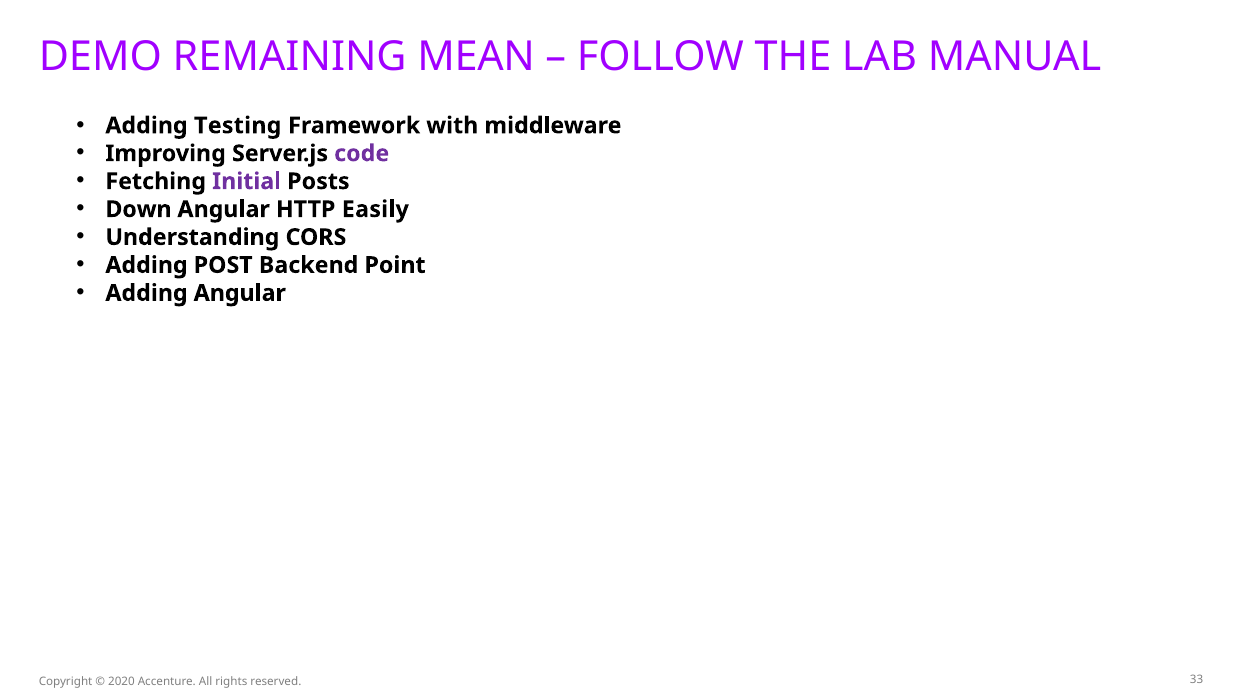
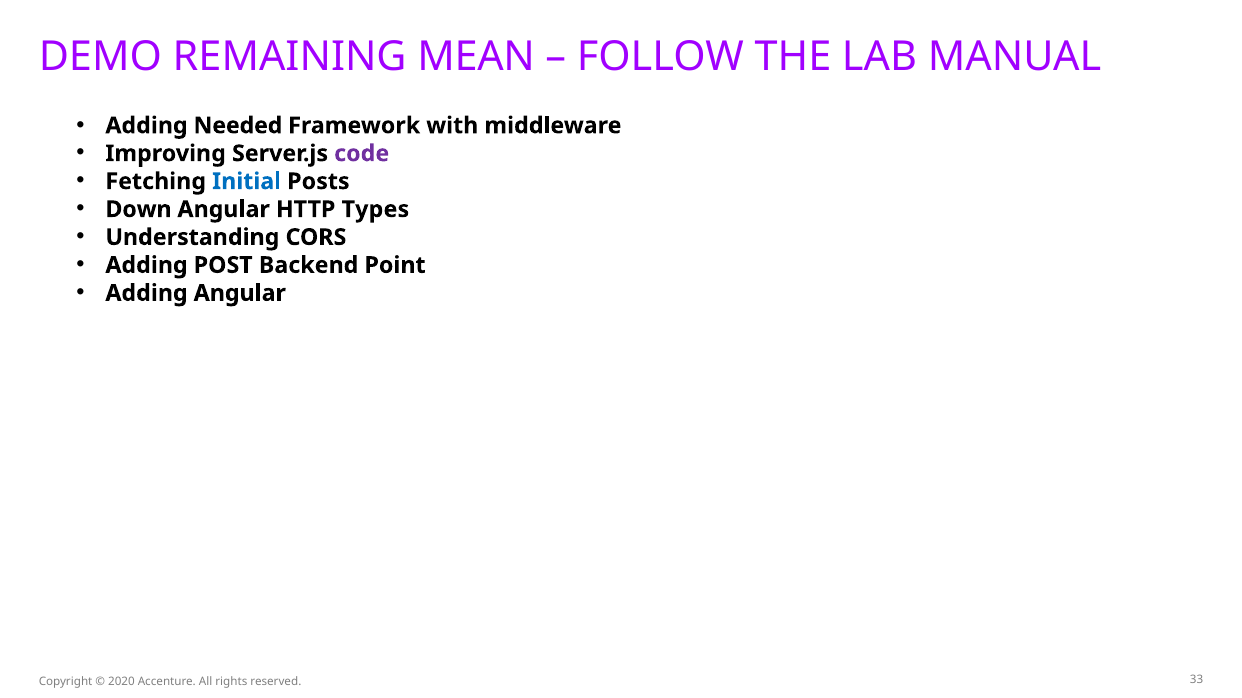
Testing: Testing -> Needed (238, 126)
Initial colour: purple -> blue (247, 182)
Easily: Easily -> Types (375, 210)
